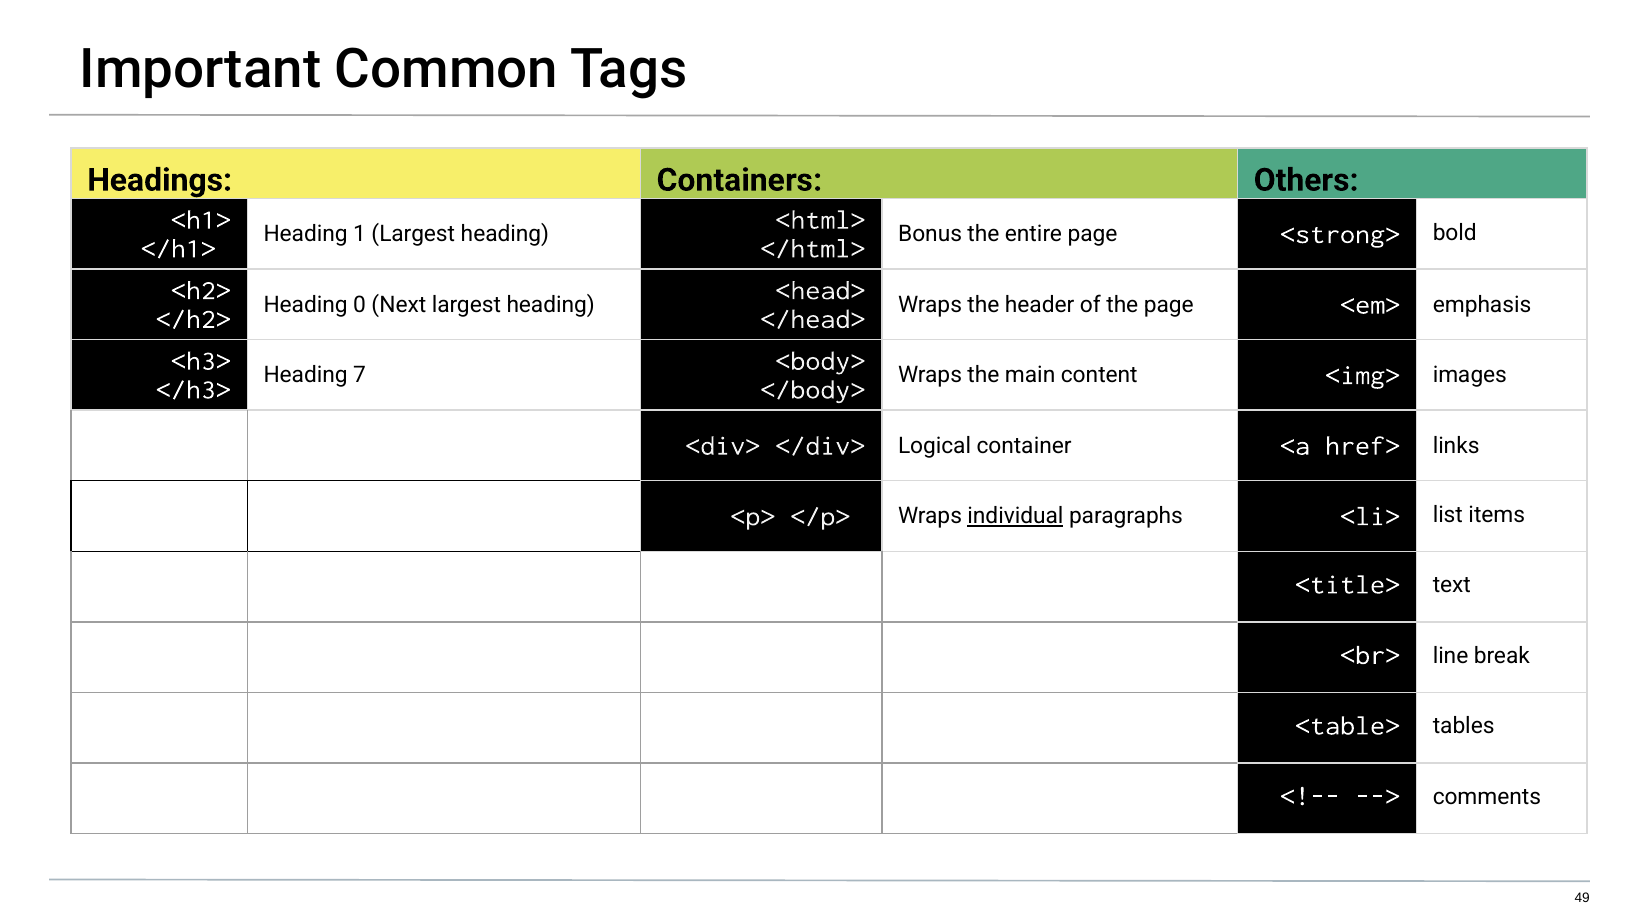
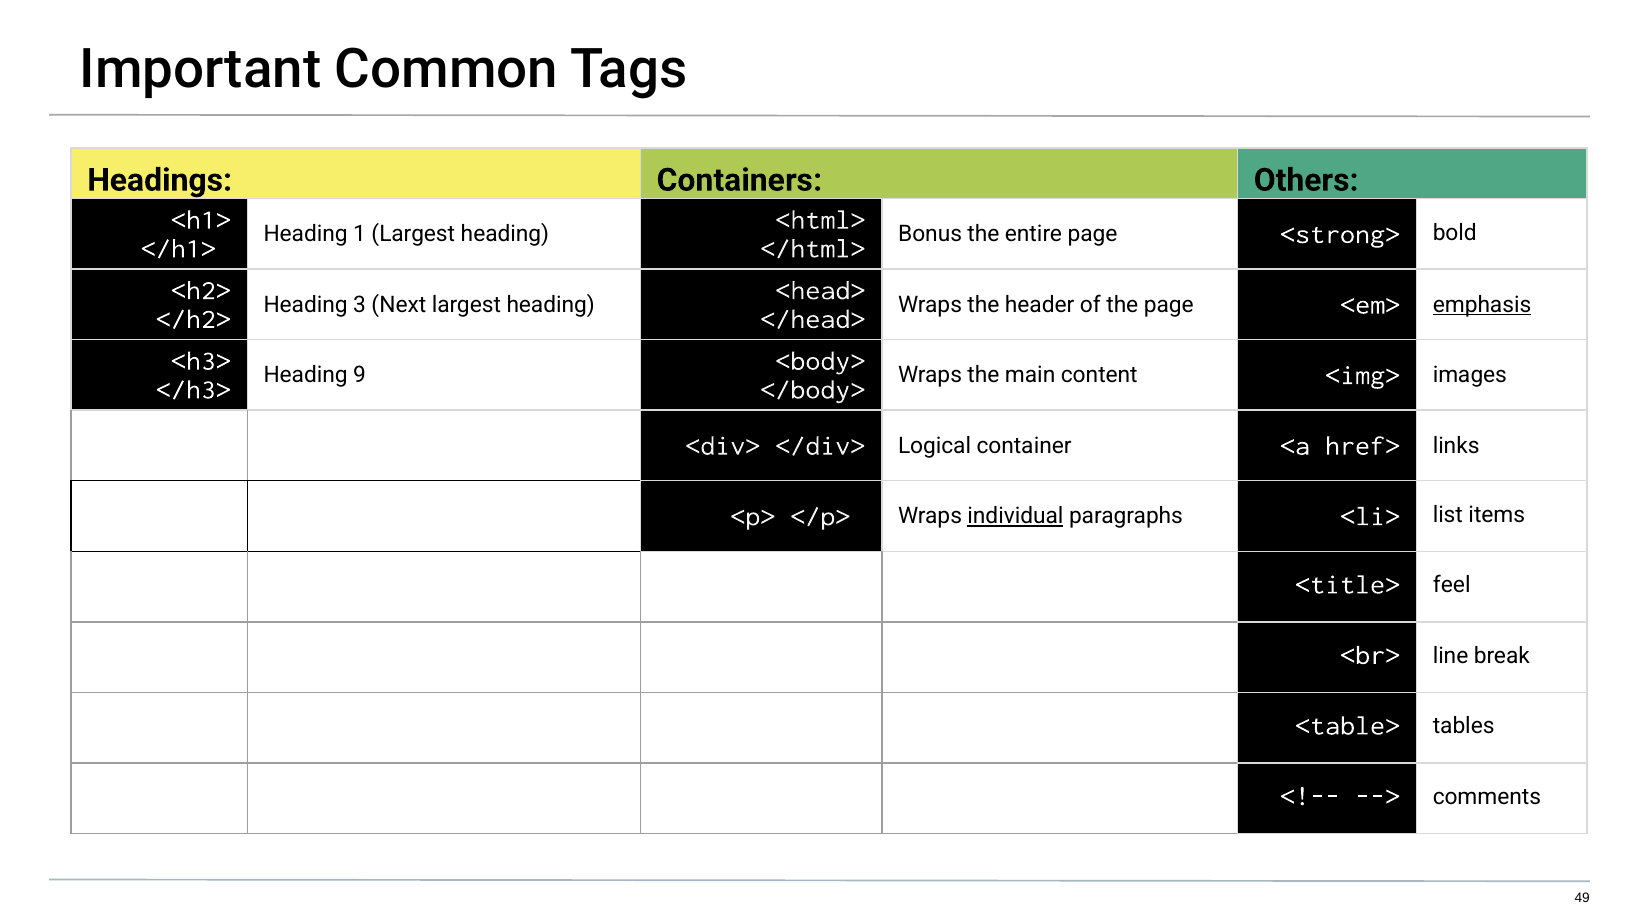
0: 0 -> 3 (360, 305)
emphasis underline: none -> present (1482, 305)
7: 7 -> 9 (360, 375)
text: text -> feel (1452, 585)
